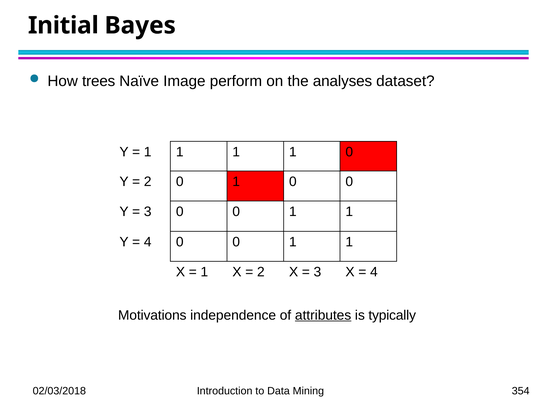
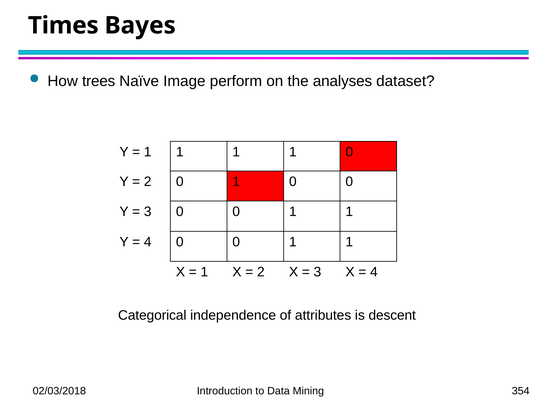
Initial: Initial -> Times (63, 25)
Motivations: Motivations -> Categorical (152, 315)
attributes underline: present -> none (323, 315)
typically: typically -> descent (392, 315)
